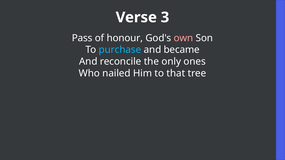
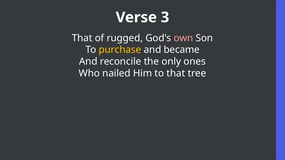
Pass: Pass -> That (82, 38)
honour: honour -> rugged (125, 38)
purchase colour: light blue -> yellow (120, 50)
